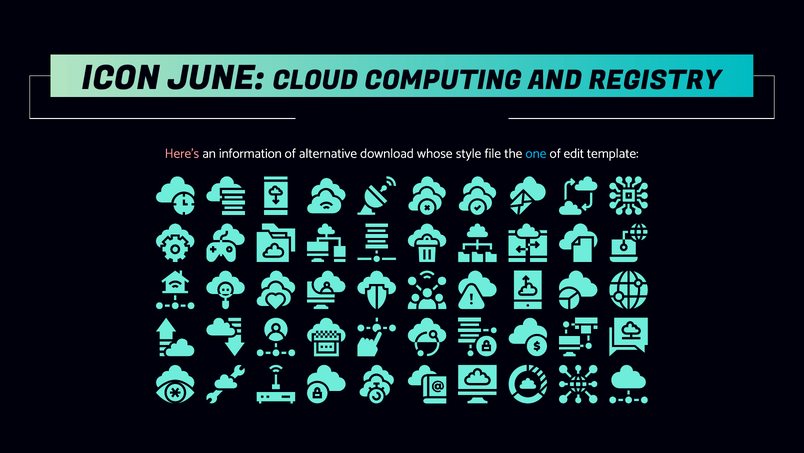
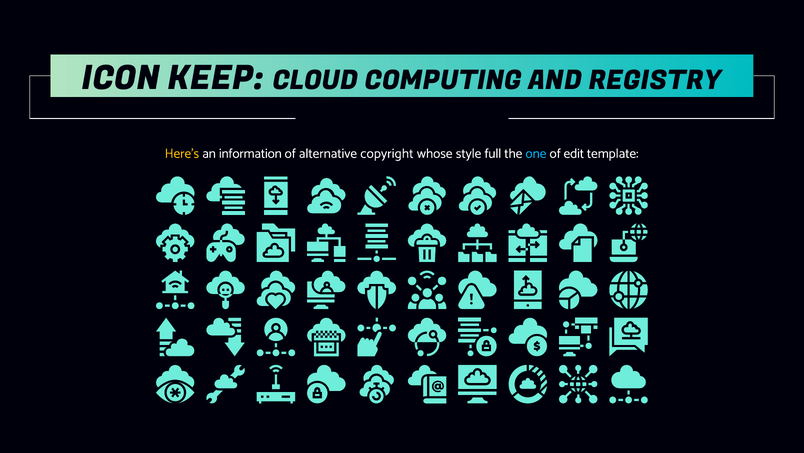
JUNE: JUNE -> KEEP (216, 78)
Here’s colour: pink -> yellow (182, 153)
download: download -> copyright (387, 153)
file: file -> full (493, 153)
